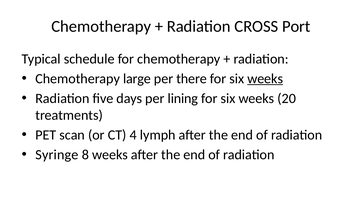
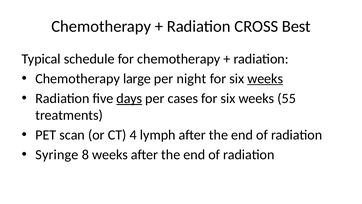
Port: Port -> Best (296, 26)
there: there -> night (191, 78)
days underline: none -> present (129, 98)
lining: lining -> cases (183, 98)
20: 20 -> 55 (287, 98)
